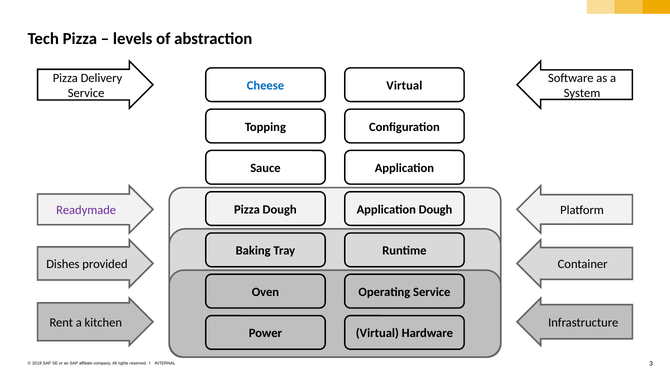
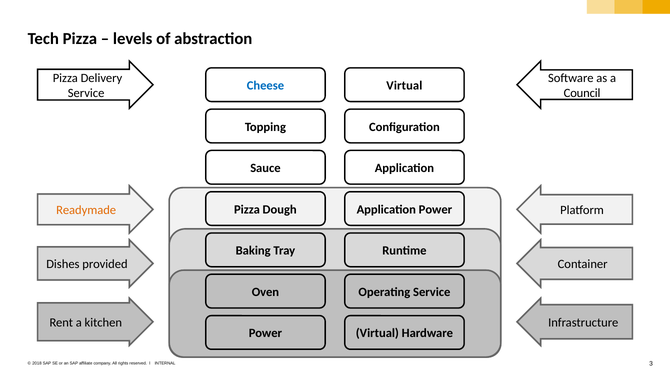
System: System -> Council (582, 93)
Application Dough: Dough -> Power (435, 209)
Readymade colour: purple -> orange (86, 210)
